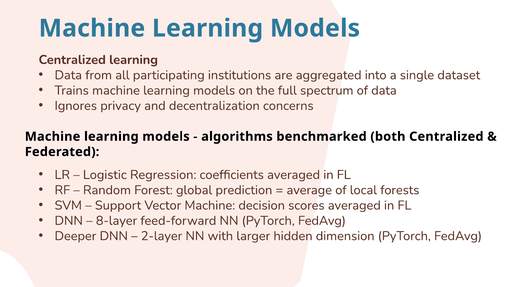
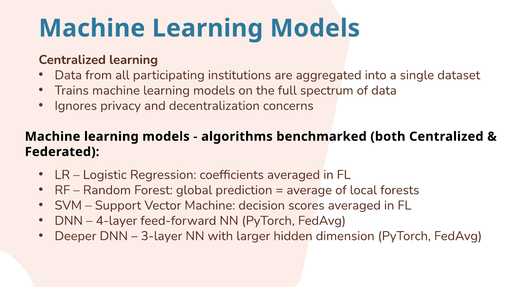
8-layer: 8-layer -> 4-layer (116, 221)
2-layer: 2-layer -> 3-layer (162, 236)
